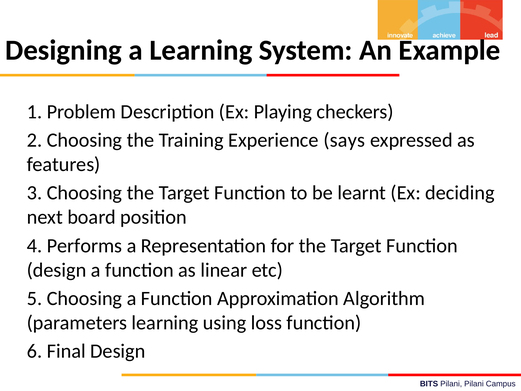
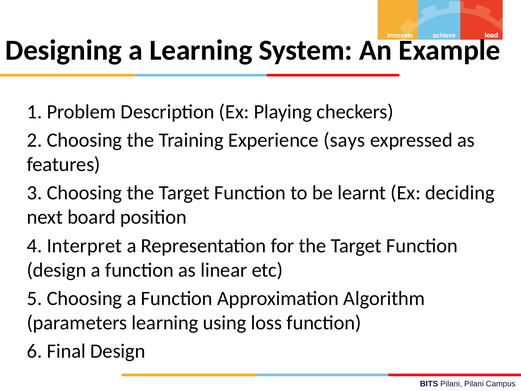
Performs: Performs -> Interpret (84, 246)
